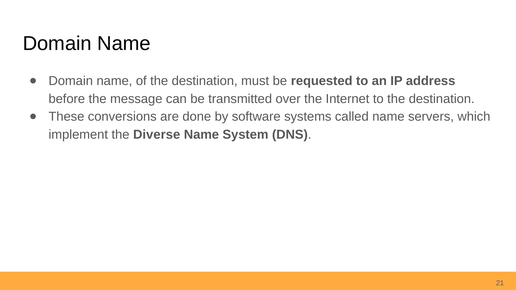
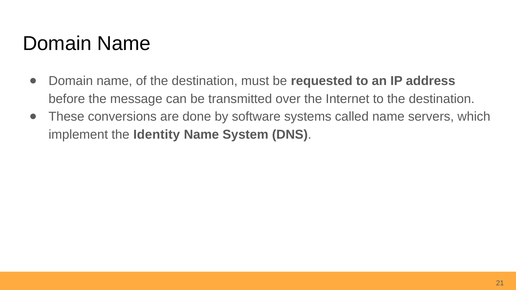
Diverse: Diverse -> Identity (157, 135)
